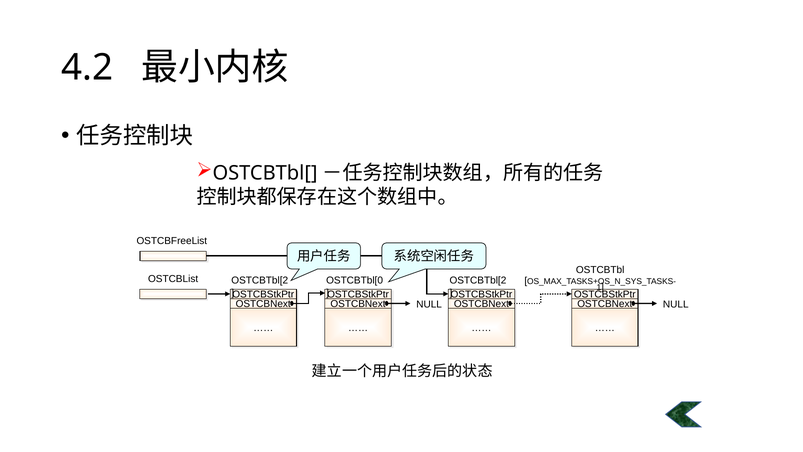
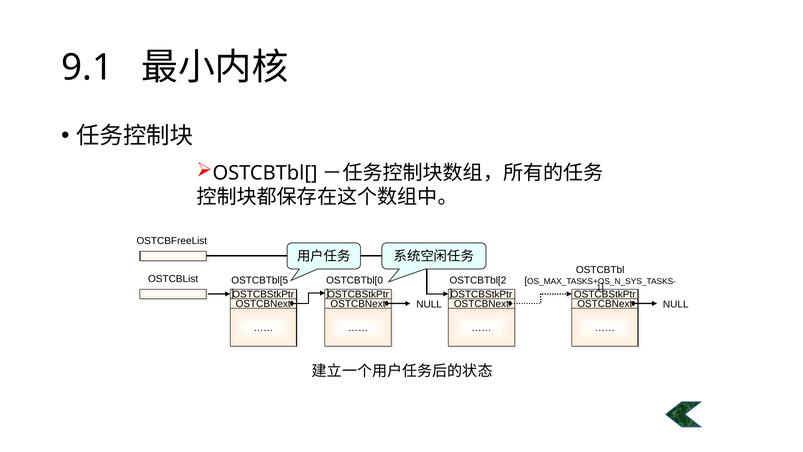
4.2: 4.2 -> 9.1 (87, 67)
OSTCBTbl[2: OSTCBTbl[2 -> OSTCBTbl[5 (260, 280)
